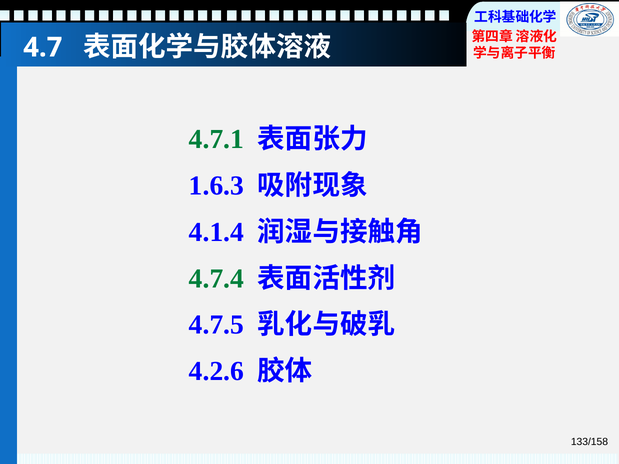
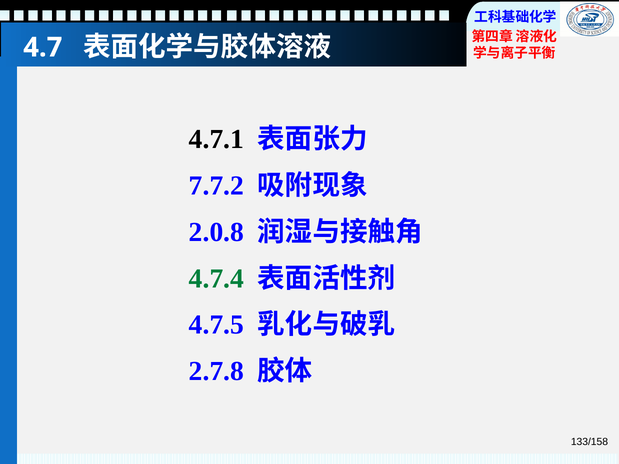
4.7.1 colour: green -> black (216, 139)
1.6.3: 1.6.3 -> 7.7.2 (216, 186)
4.1.4: 4.1.4 -> 2.0.8 (216, 232)
4.2.6: 4.2.6 -> 2.7.8 (216, 371)
